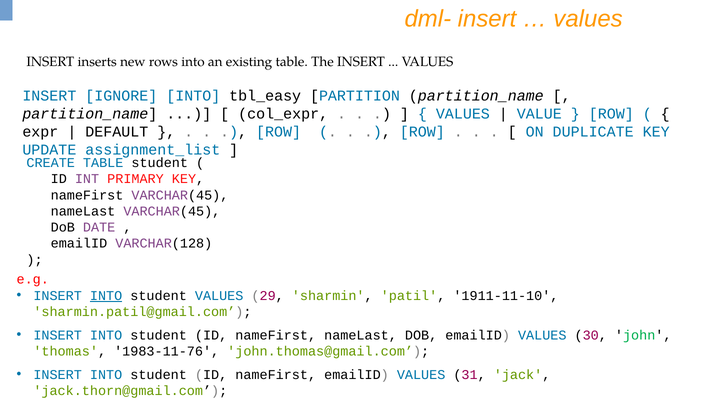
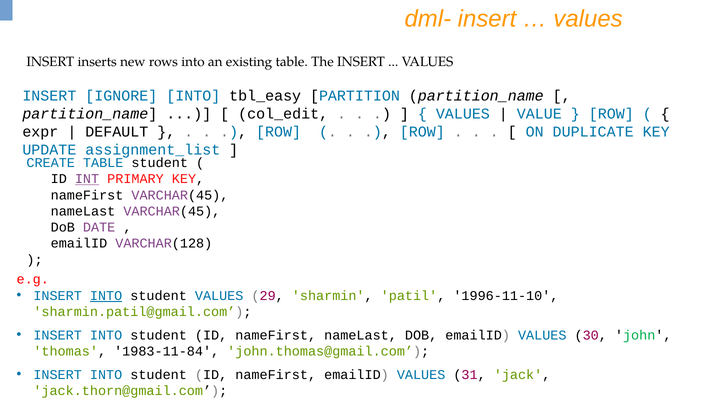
col_expr: col_expr -> col_edit (283, 114)
INT underline: none -> present (87, 179)
1911-11-10: 1911-11-10 -> 1996-11-10 (506, 296)
1983-11-76: 1983-11-76 -> 1983-11-84 (167, 351)
